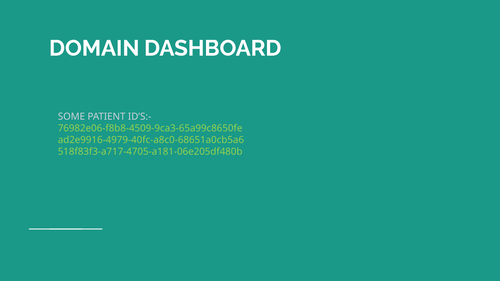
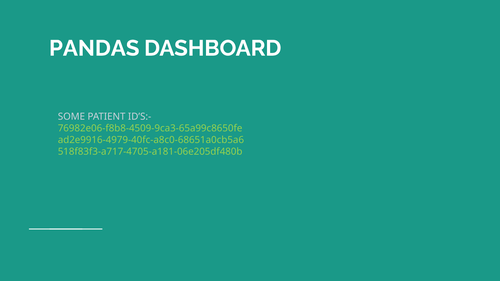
DOMAIN: DOMAIN -> PANDAS (94, 48)
